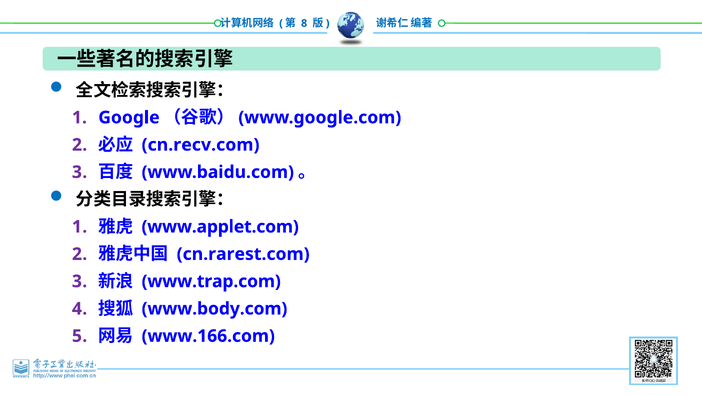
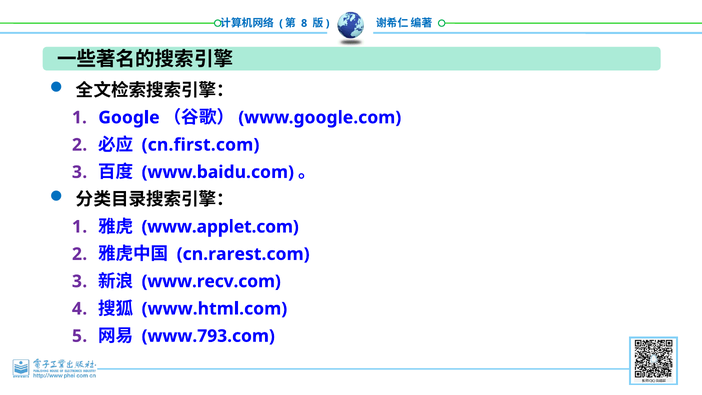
cn.recv.com: cn.recv.com -> cn.first.com (201, 145)
www.trap.com: www.trap.com -> www.recv.com (211, 281)
www.body.com: www.body.com -> www.html.com (214, 309)
www.166.com: www.166.com -> www.793.com (208, 336)
